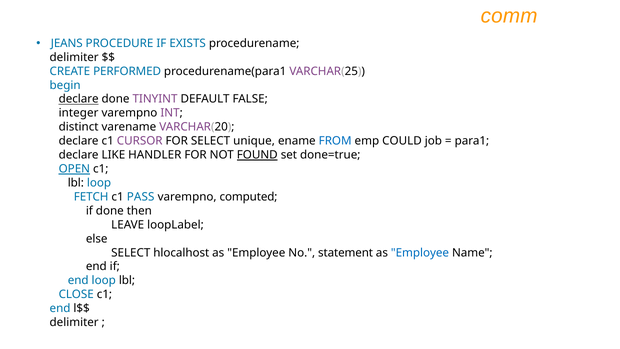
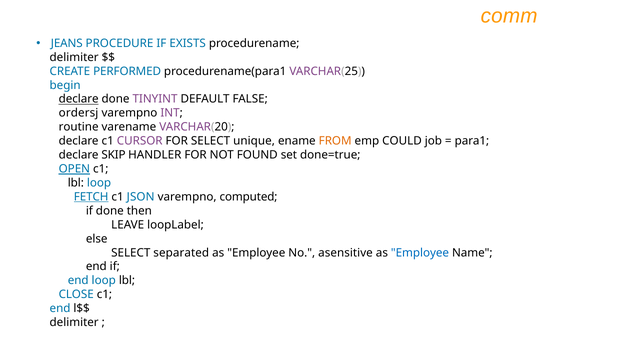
integer: integer -> ordersj (79, 113)
distinct: distinct -> routine (79, 127)
FROM colour: blue -> orange (335, 141)
LIKE: LIKE -> SKIP (113, 155)
FOUND underline: present -> none (257, 155)
FETCH underline: none -> present (91, 197)
PASS: PASS -> JSON (141, 197)
hlocalhost: hlocalhost -> separated (181, 253)
statement: statement -> asensitive (345, 253)
